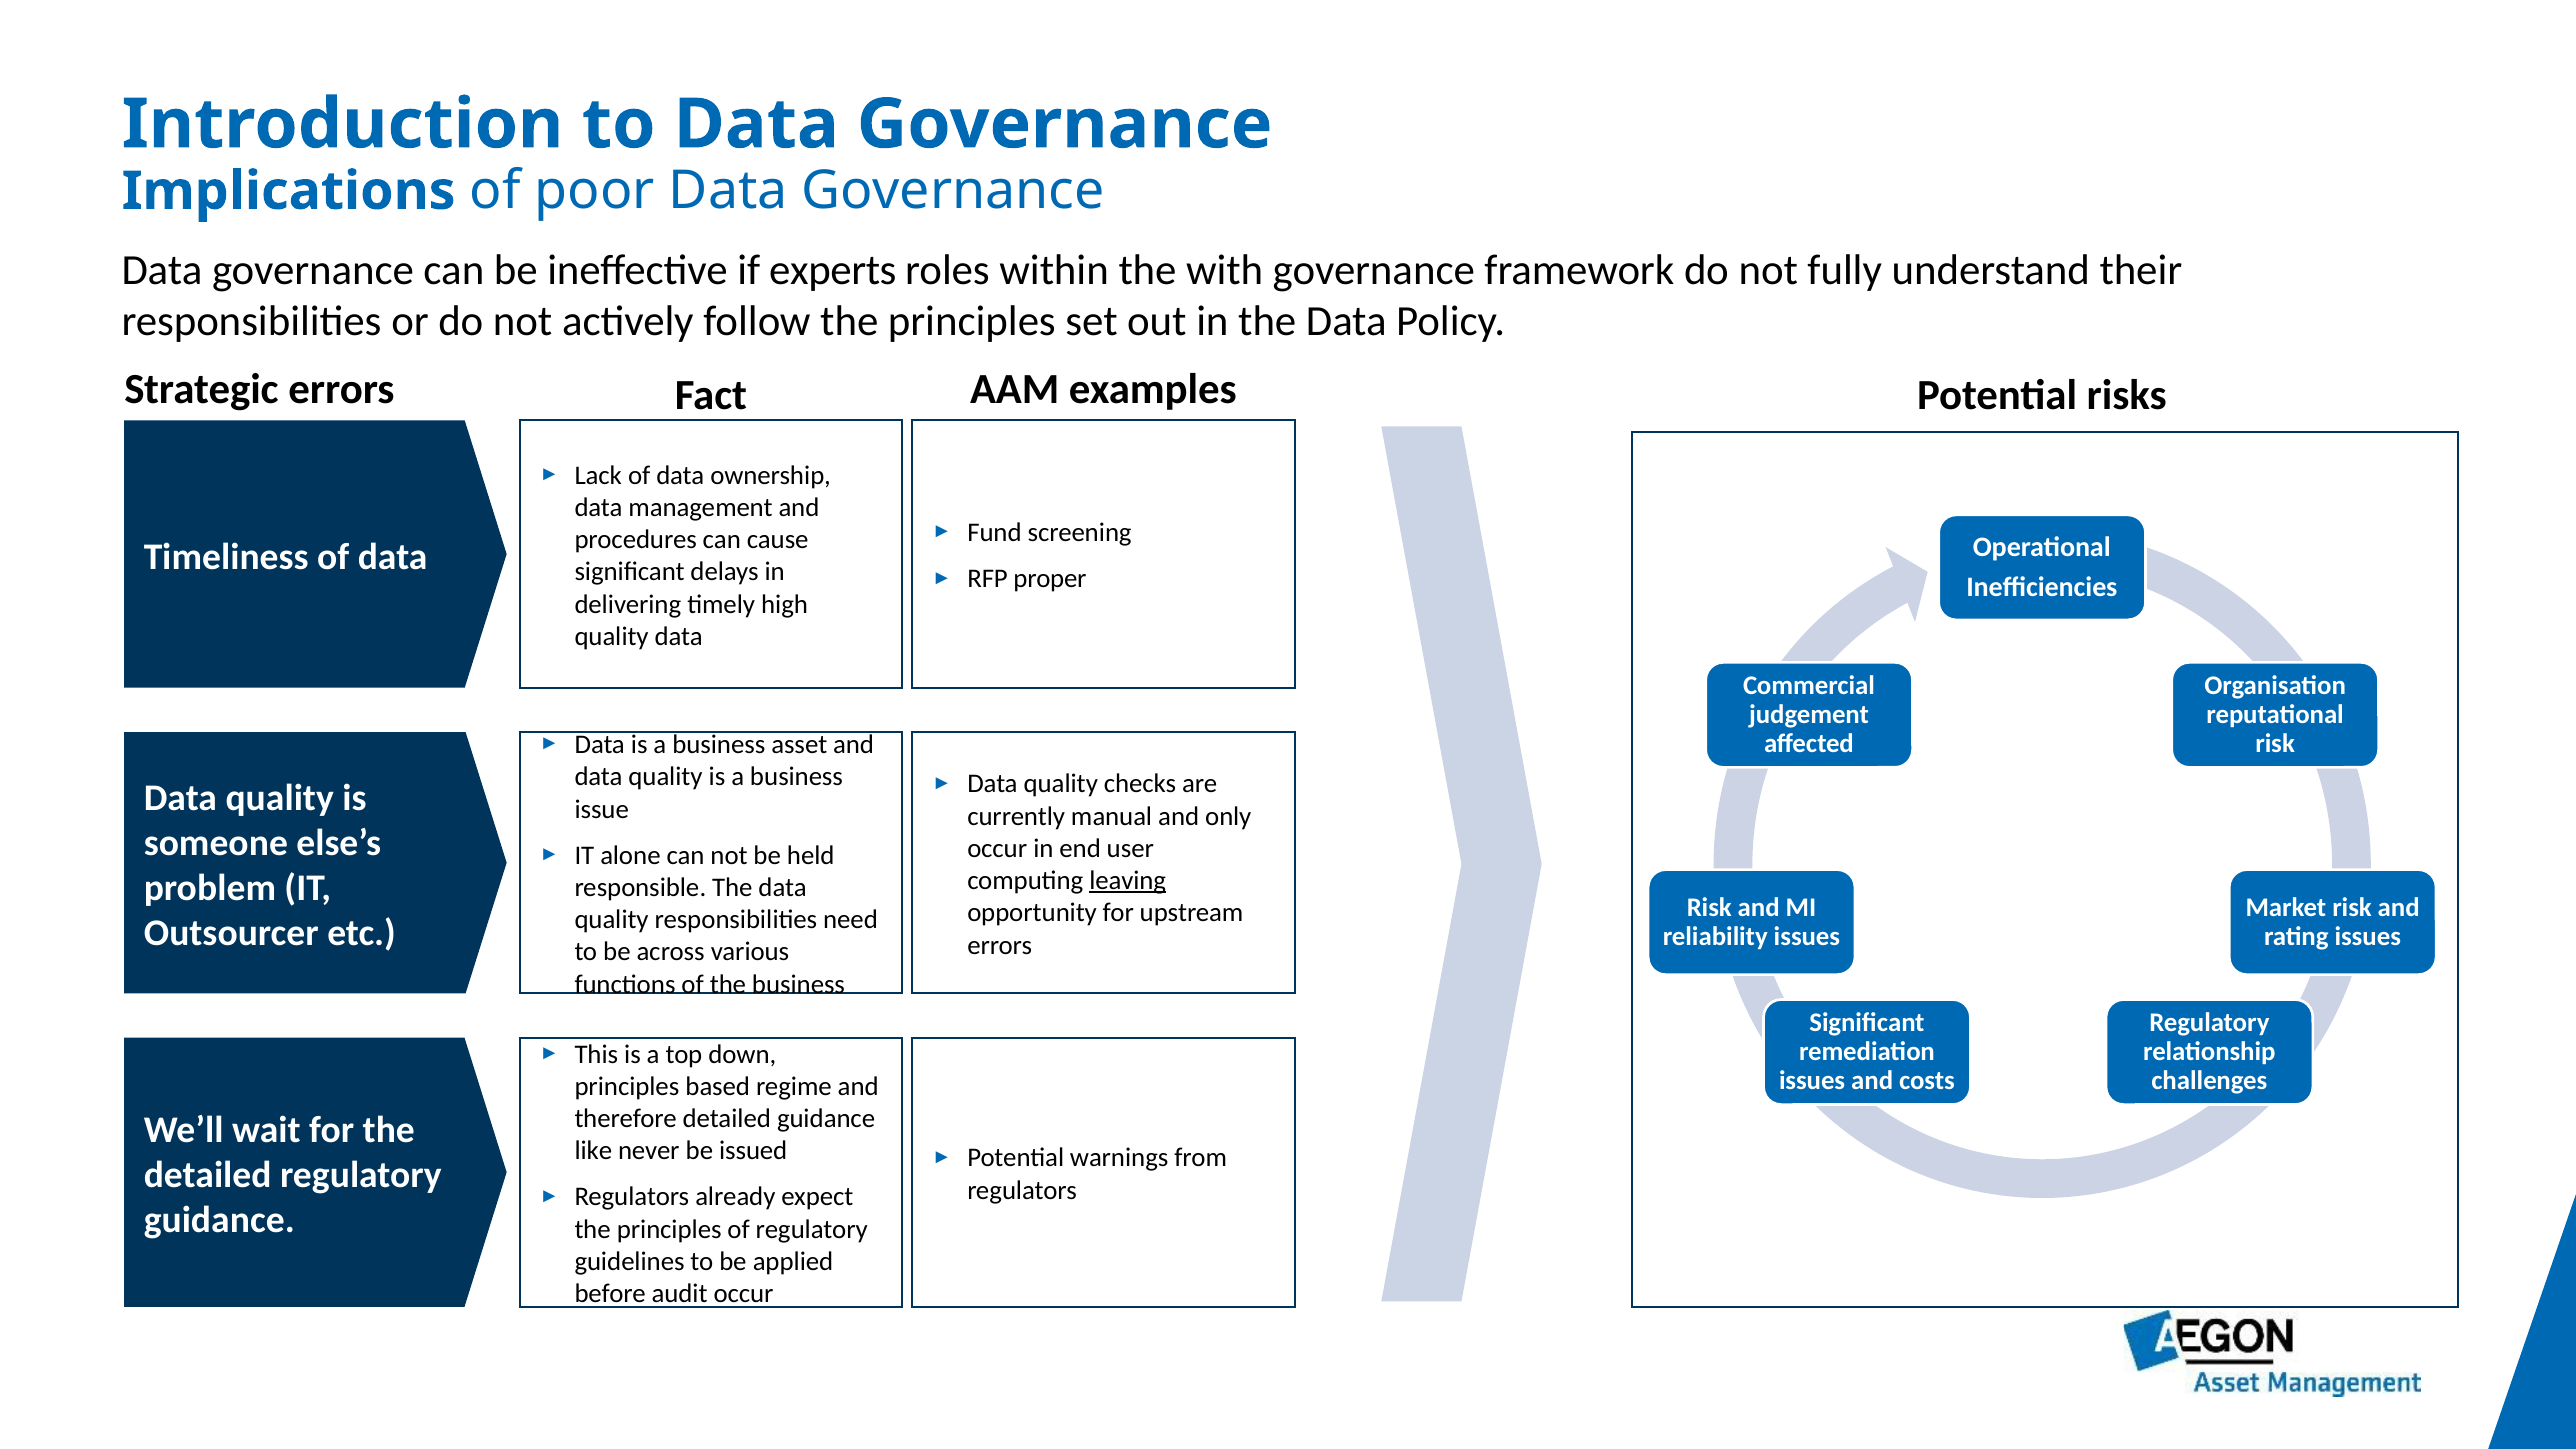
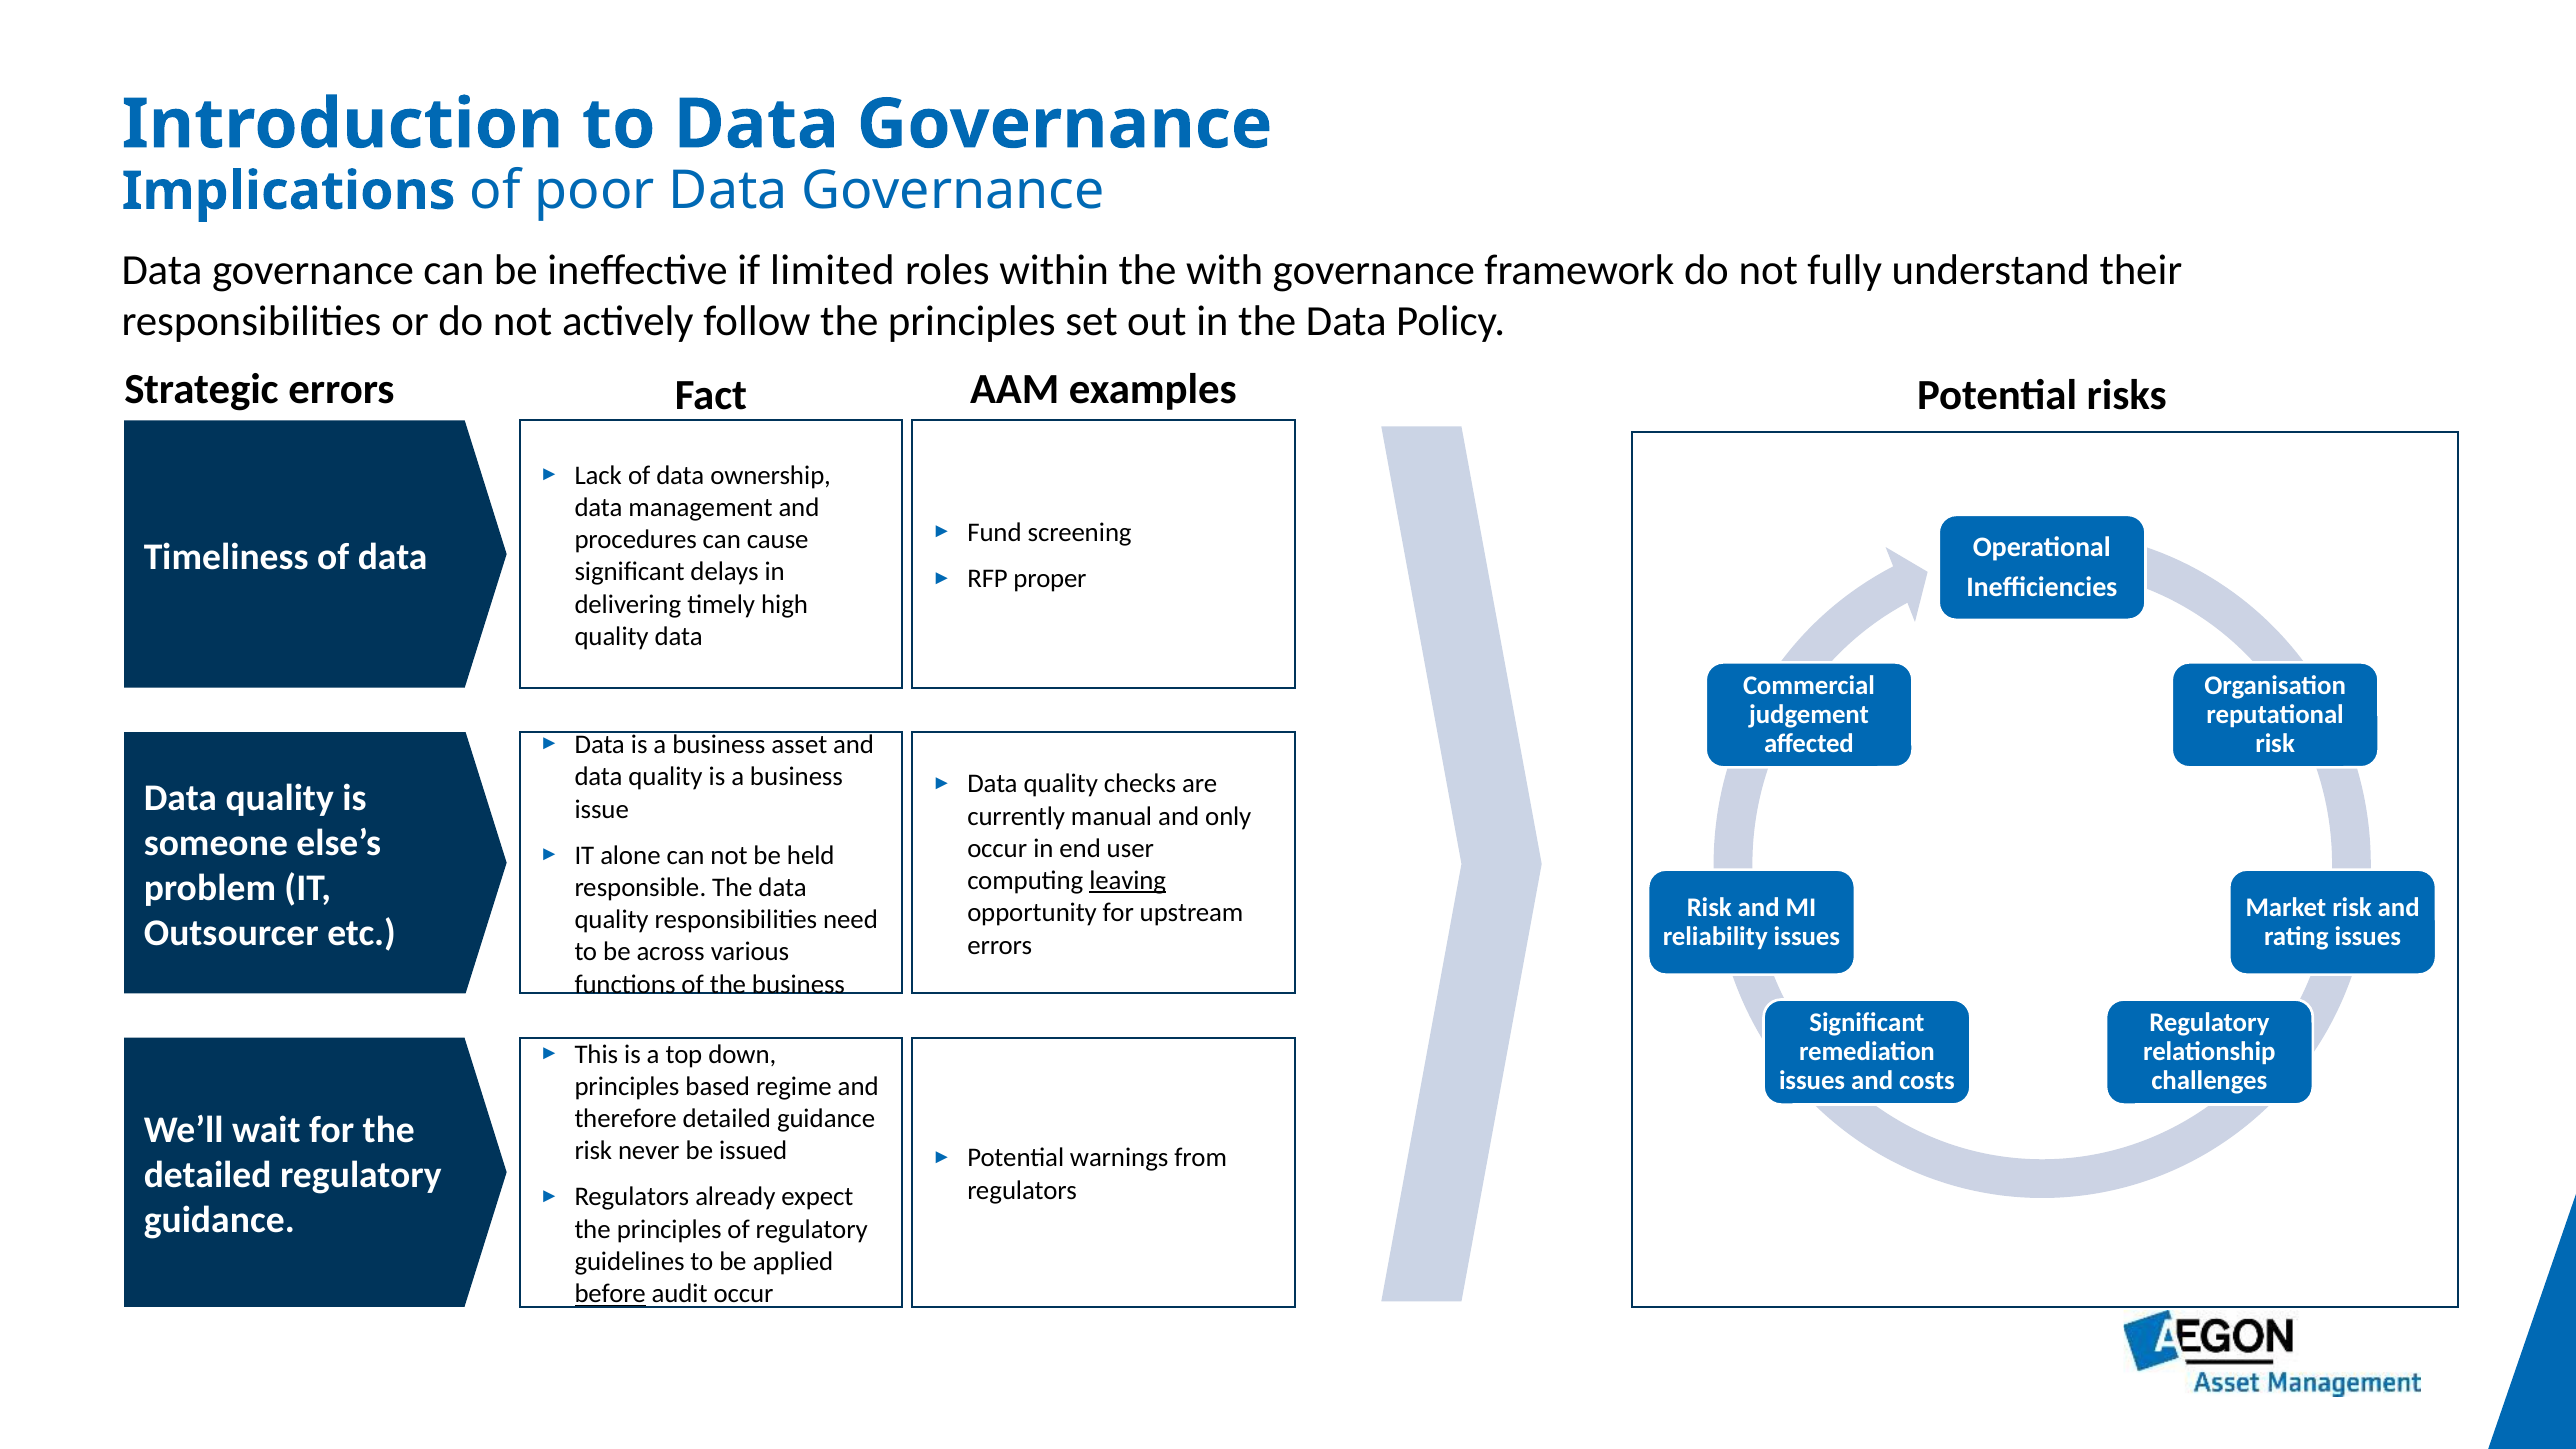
experts: experts -> limited (832, 270)
like: like -> risk (593, 1151)
before underline: none -> present (610, 1294)
